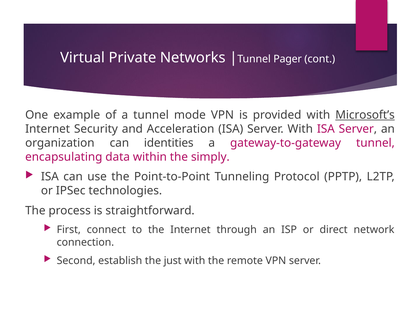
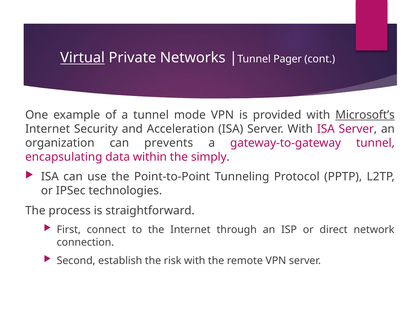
Virtual underline: none -> present (83, 58)
identities: identities -> prevents (169, 143)
just: just -> risk (173, 261)
